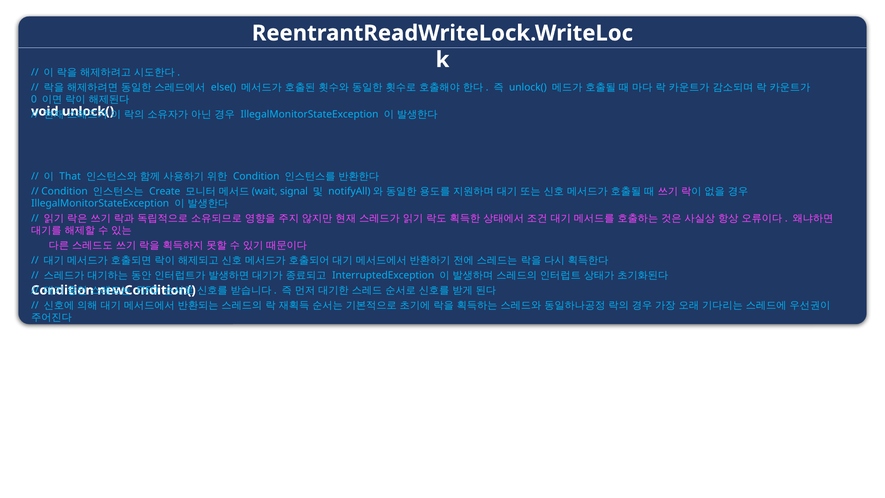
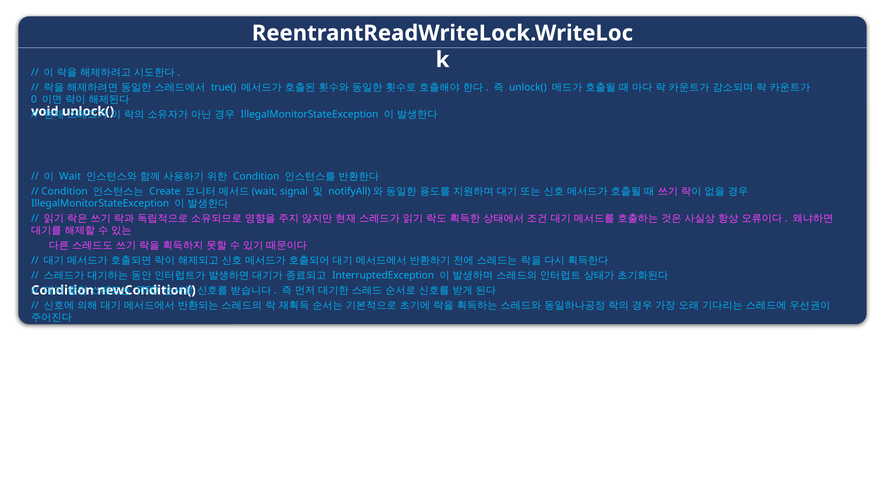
else(: else( -> true( (224, 87)
That: That -> Wait (70, 176)
